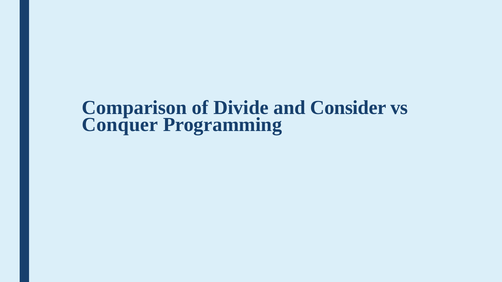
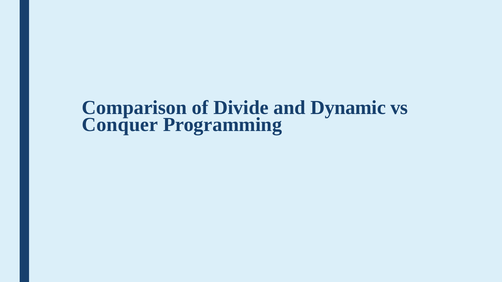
Consider: Consider -> Dynamic (348, 108)
